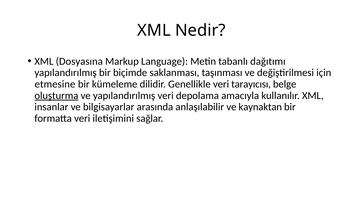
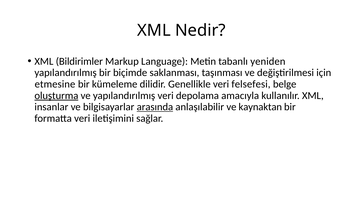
Dosyasına: Dosyasına -> Bildirimler (79, 61)
dağıtımı: dağıtımı -> yeniden (268, 61)
tarayıcısı: tarayıcısı -> felsefesi (251, 84)
arasında underline: none -> present (155, 107)
